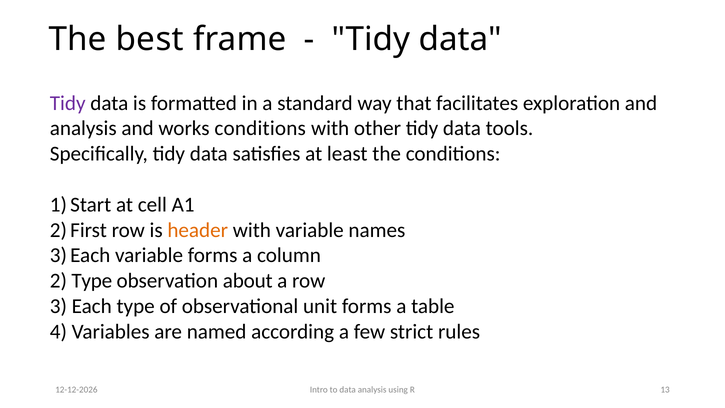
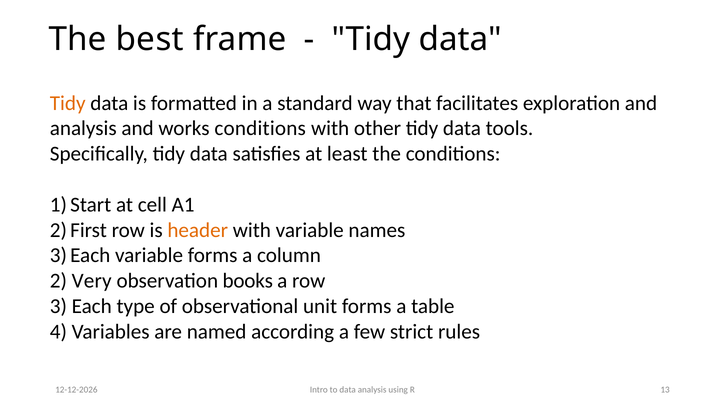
Tidy colour: purple -> orange (68, 103)
2 Type: Type -> Very (92, 281)
about: about -> books (248, 281)
